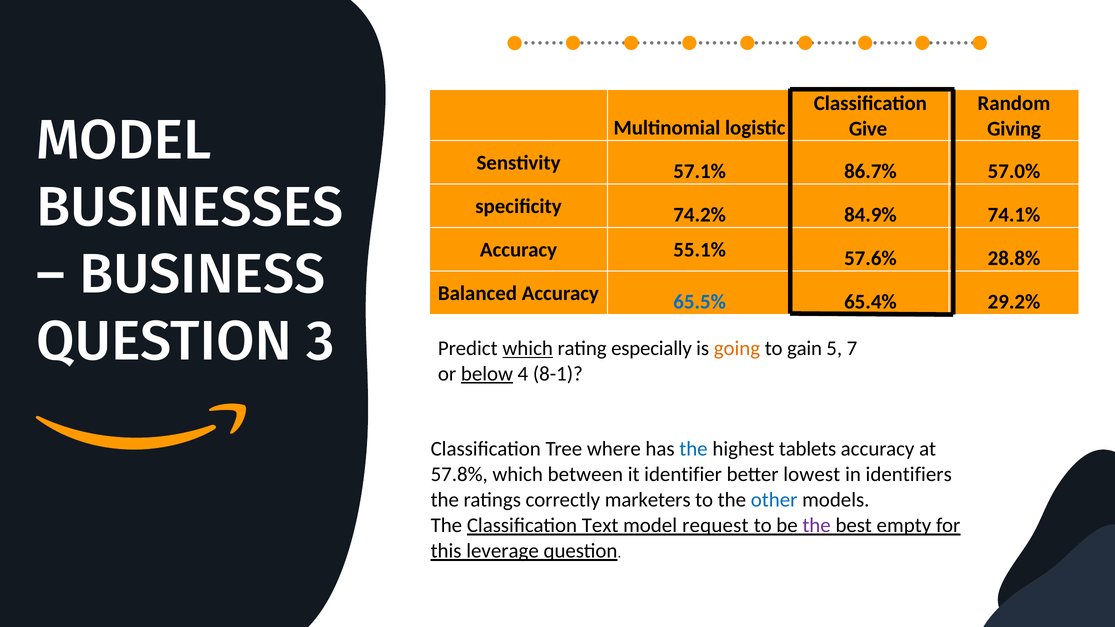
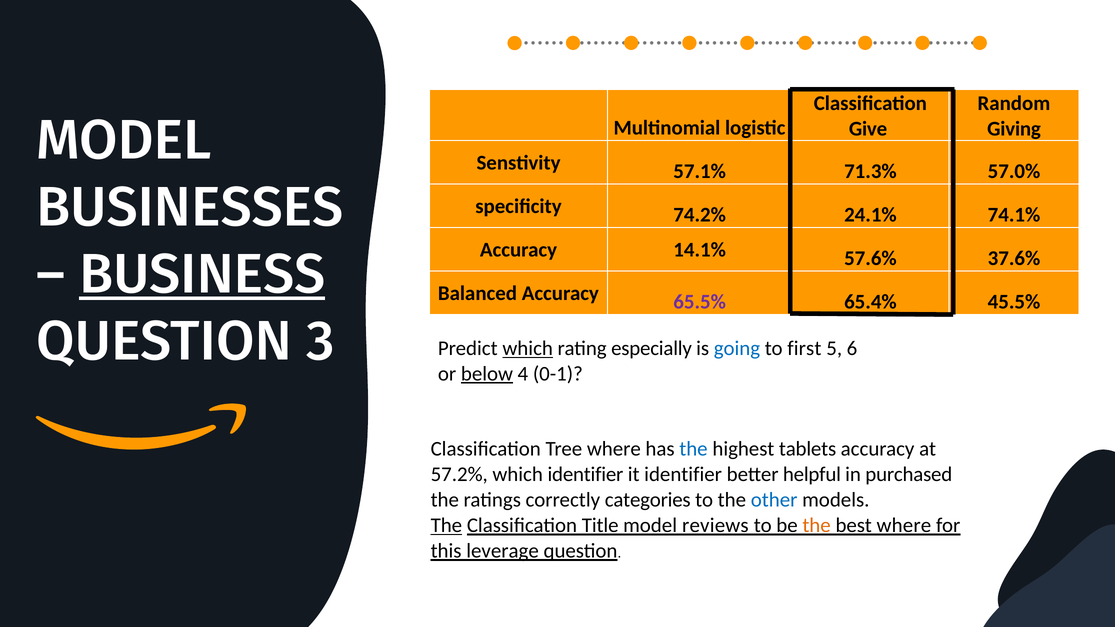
86.7%: 86.7% -> 71.3% (870, 172)
84.9%: 84.9% -> 24.1% (870, 215)
55.1%: 55.1% -> 14.1% (700, 250)
28.8%: 28.8% -> 37.6% (1014, 259)
BUSINESS underline: none -> present (202, 274)
65.5% colour: blue -> purple (700, 302)
29.2%: 29.2% -> 45.5% (1014, 302)
going colour: orange -> blue (737, 349)
gain: gain -> first (804, 349)
7: 7 -> 6 (852, 349)
8-1: 8-1 -> 0-1 (558, 374)
57.8%: 57.8% -> 57.2% (459, 475)
which between: between -> identifier (585, 475)
lowest: lowest -> helpful (812, 475)
identifiers: identifiers -> purchased (909, 475)
marketers: marketers -> categories (648, 500)
The underline: none -> present (446, 526)
Text: Text -> Title (600, 526)
request: request -> reviews (715, 526)
the colour: purple -> orange (817, 526)
best empty: empty -> where (904, 526)
